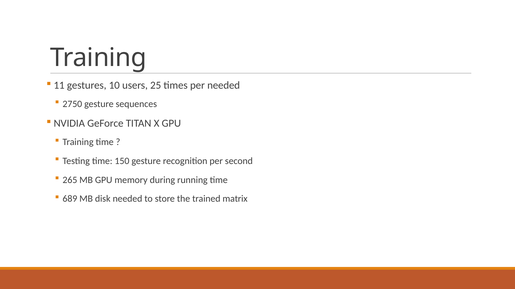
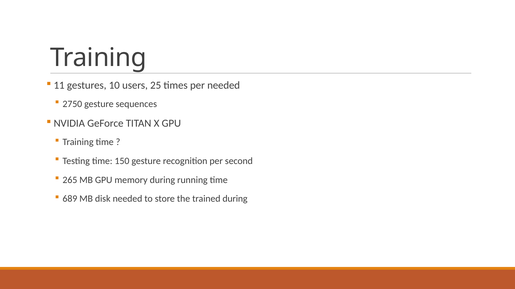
trained matrix: matrix -> during (235, 199)
